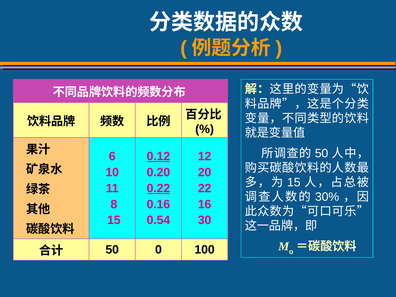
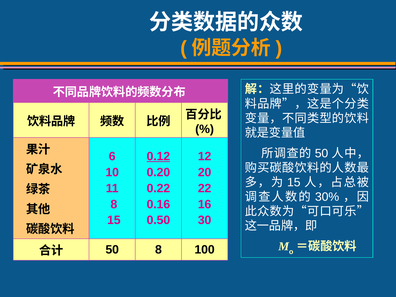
0.22 underline: present -> none (158, 188)
0.54: 0.54 -> 0.50 (158, 220)
50 0: 0 -> 8 (158, 250)
